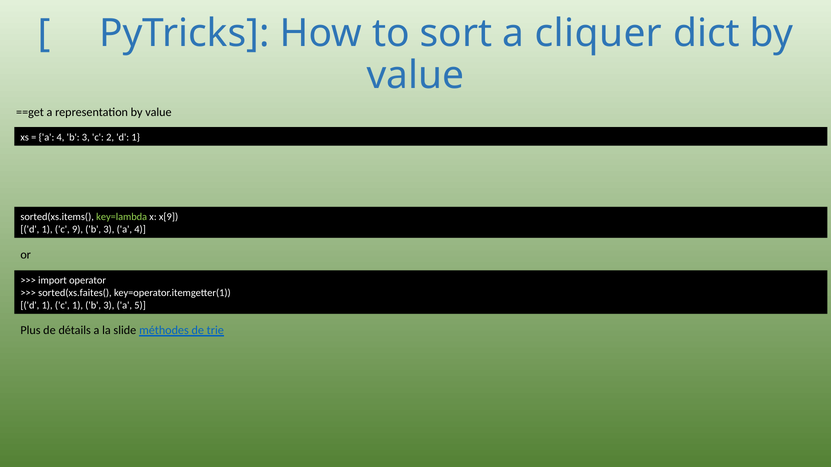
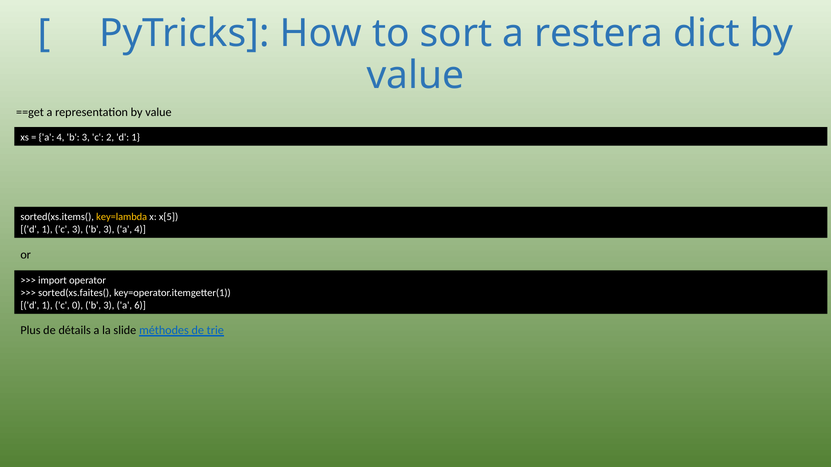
cliquer: cliquer -> restera (599, 33)
key=lambda colour: light green -> yellow (122, 217)
x[9: x[9 -> x[5 (169, 217)
c 9: 9 -> 3 (78, 229)
c 1: 1 -> 0 (78, 306)
5: 5 -> 6 (140, 306)
